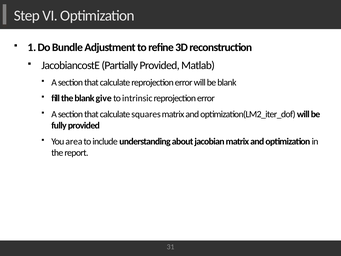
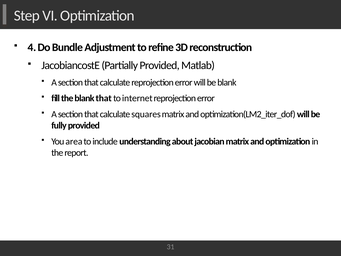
1: 1 -> 4 (32, 47)
blank give: give -> that (104, 98)
intrinsic: intrinsic -> internet (137, 98)
